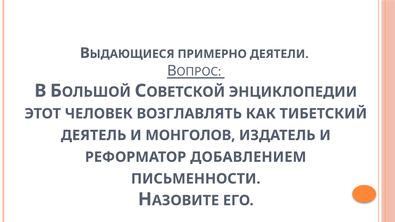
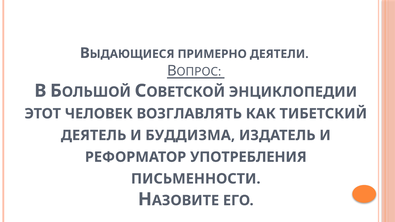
МОНГОЛОВ: МОНГОЛОВ -> БУДДИЗМА (190, 135)
ДОБАВЛЕНИЕМ: ДОБАВЛЕНИЕМ -> УПОТРЕБЛЕНИЯ (248, 157)
